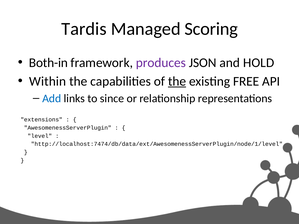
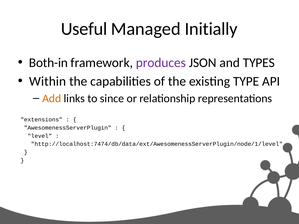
Tardis: Tardis -> Useful (84, 29)
Scoring: Scoring -> Initially (211, 29)
HOLD: HOLD -> TYPES (259, 63)
the underline: present -> none (177, 81)
FREE: FREE -> TYPE (246, 81)
Add colour: blue -> orange (52, 99)
